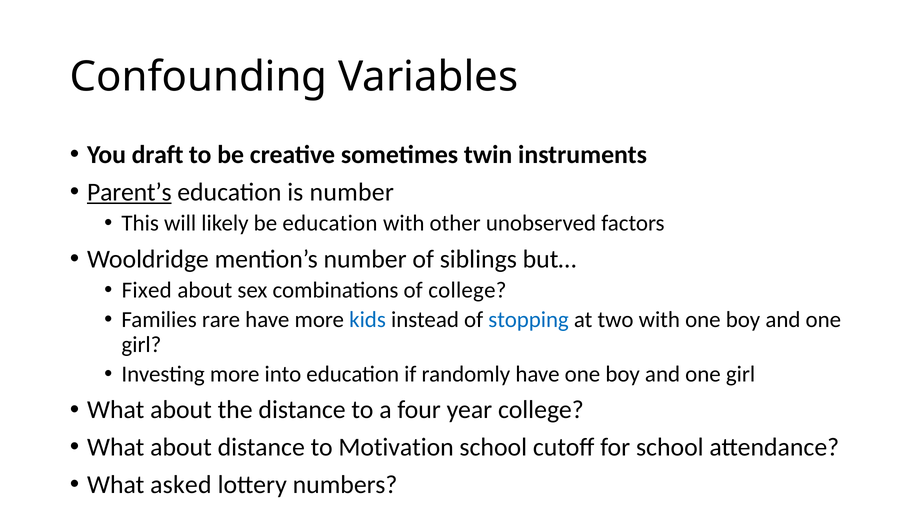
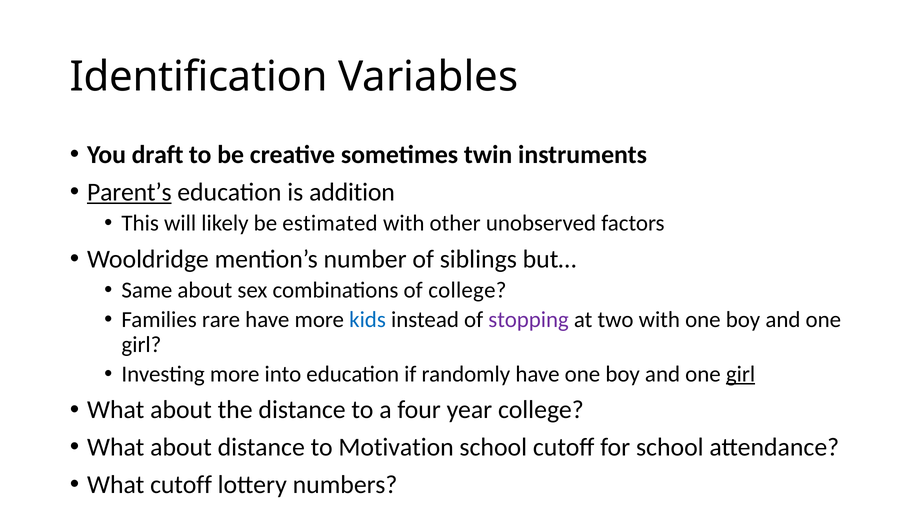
Confounding: Confounding -> Identification (199, 77)
is number: number -> addition (352, 192)
be education: education -> estimated (330, 223)
Fixed: Fixed -> Same (147, 290)
stopping colour: blue -> purple (529, 320)
girl underline: none -> present (741, 374)
What asked: asked -> cutoff (181, 485)
